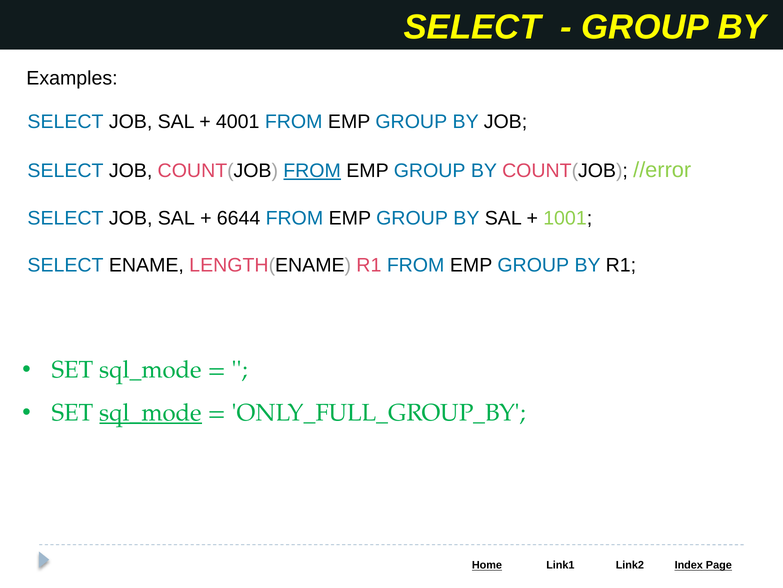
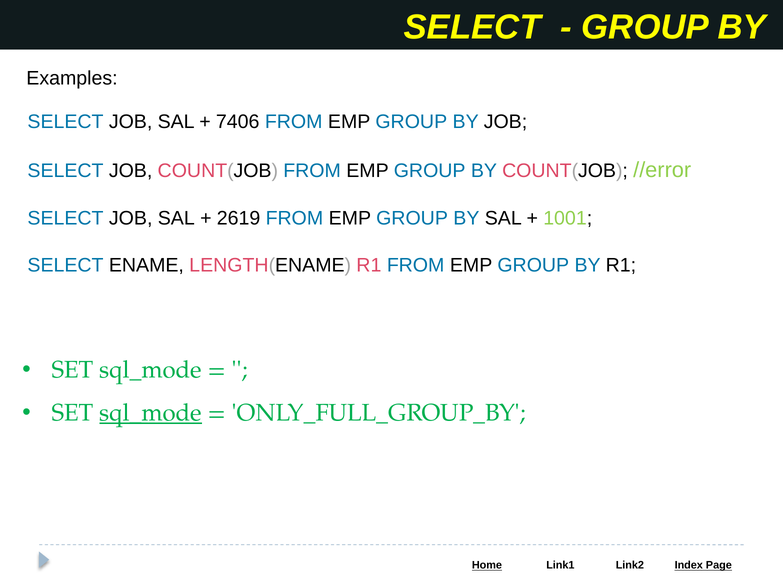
4001: 4001 -> 7406 (238, 121)
FROM underline: present -> none (312, 171)
6644: 6644 -> 2619 (239, 218)
